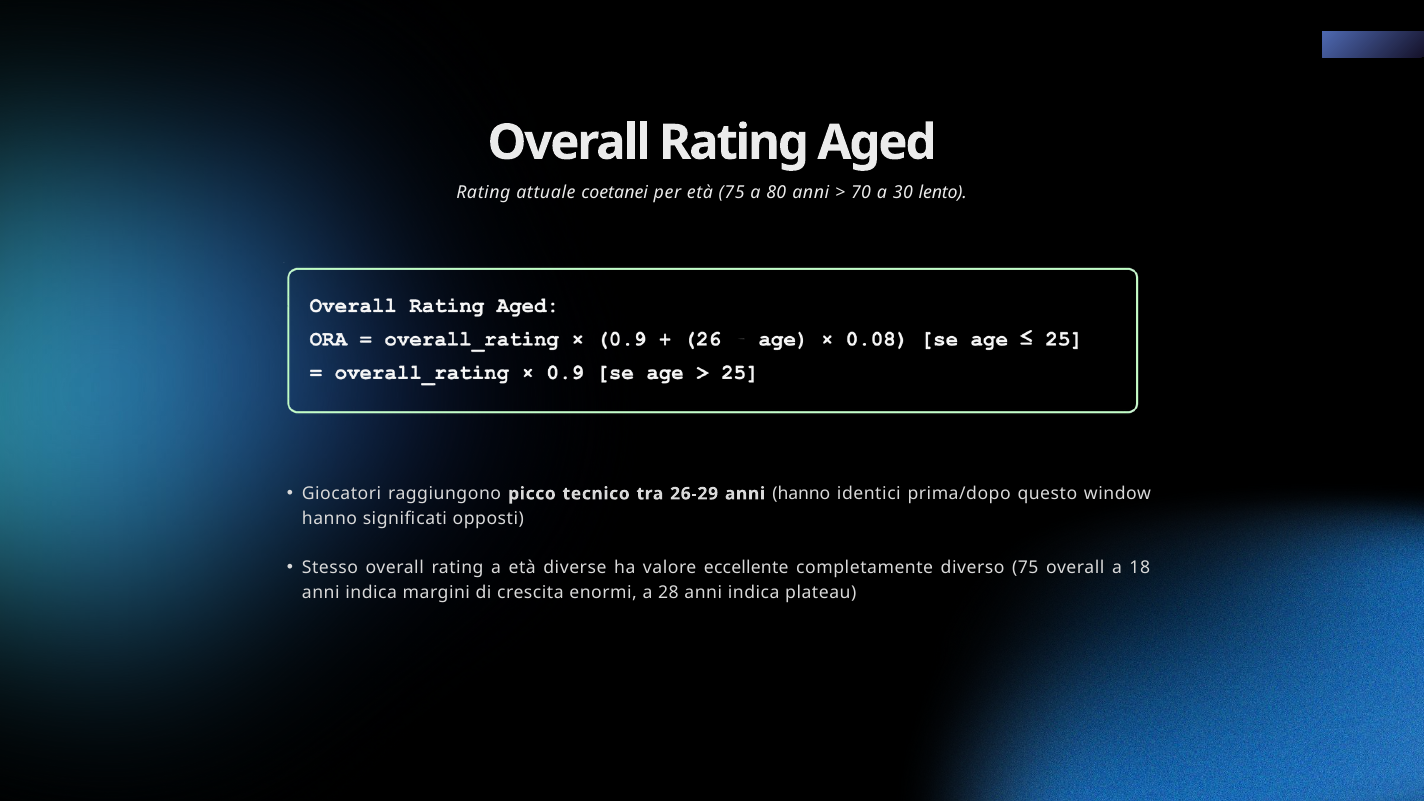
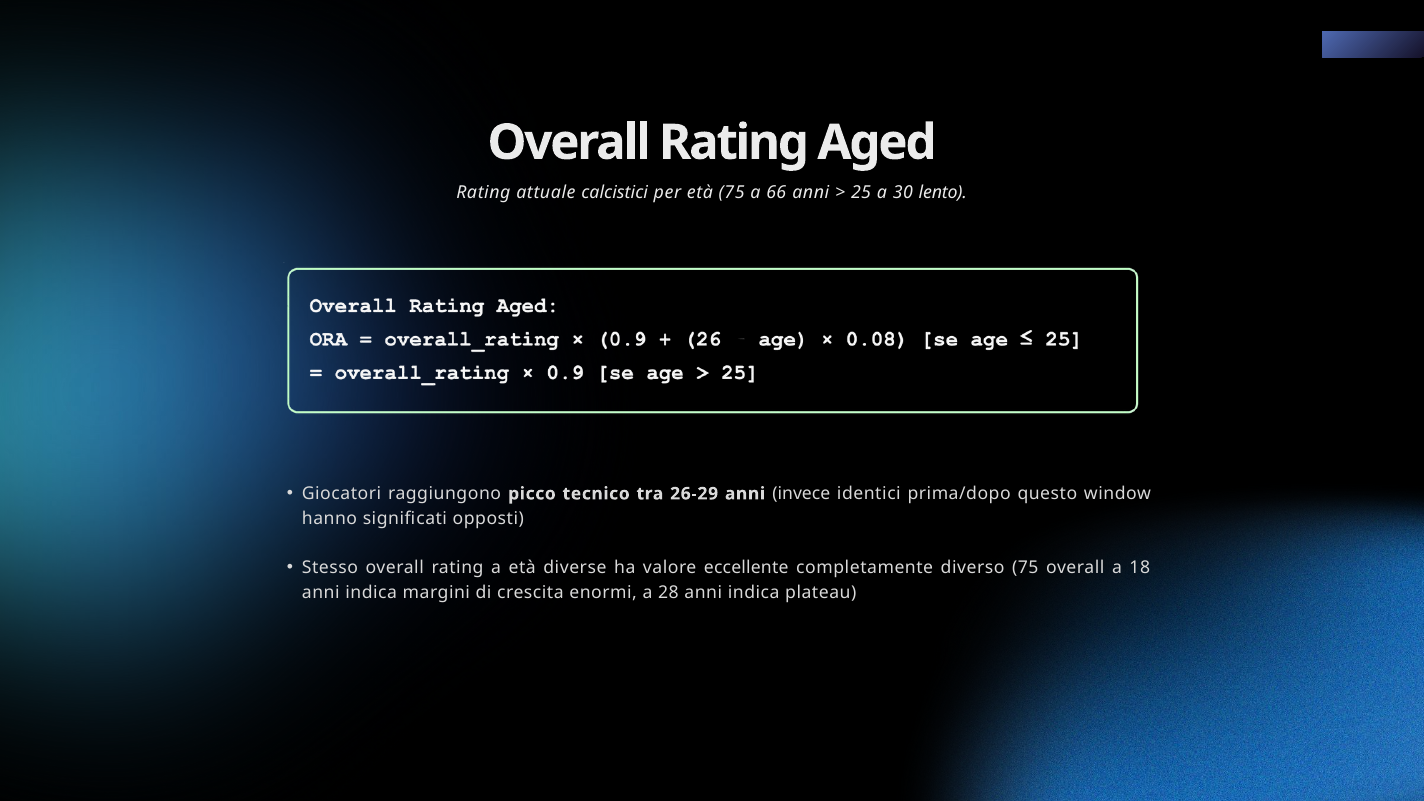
coetanei: coetanei -> calcistici (615, 192)
80: 80 -> 66 (776, 192)
70: 70 -> 25 (861, 192)
anni hanno: hanno -> invece (801, 494)
